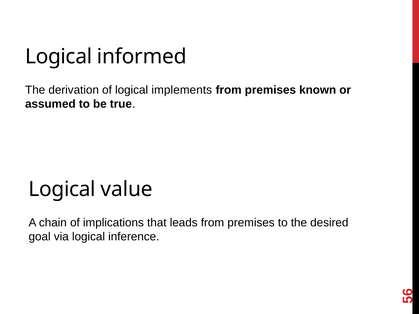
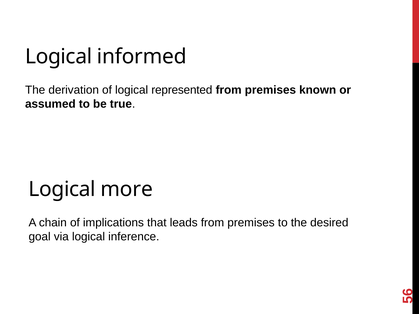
implements: implements -> represented (182, 90)
value: value -> more (127, 189)
